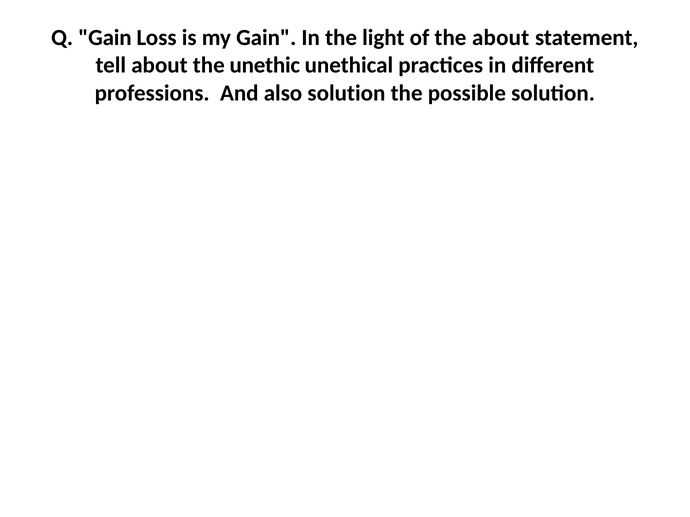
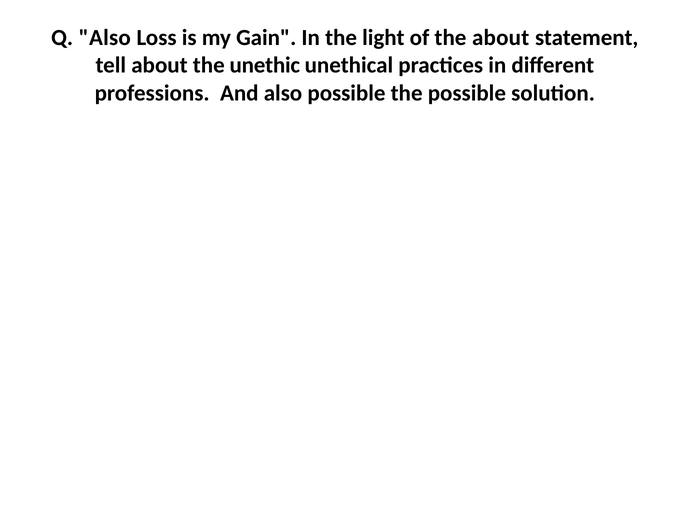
Q Gain: Gain -> Also (105, 38)
also solution: solution -> possible (346, 93)
